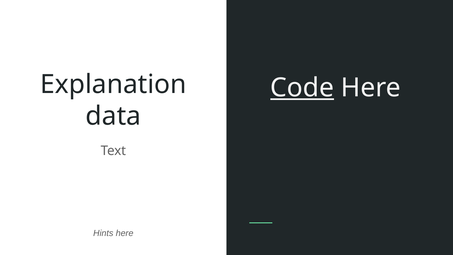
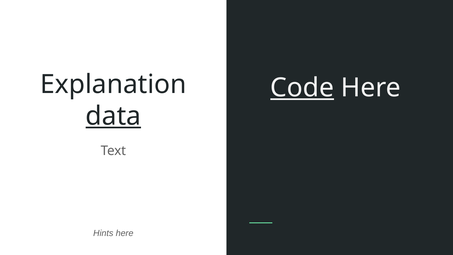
data underline: none -> present (113, 116)
